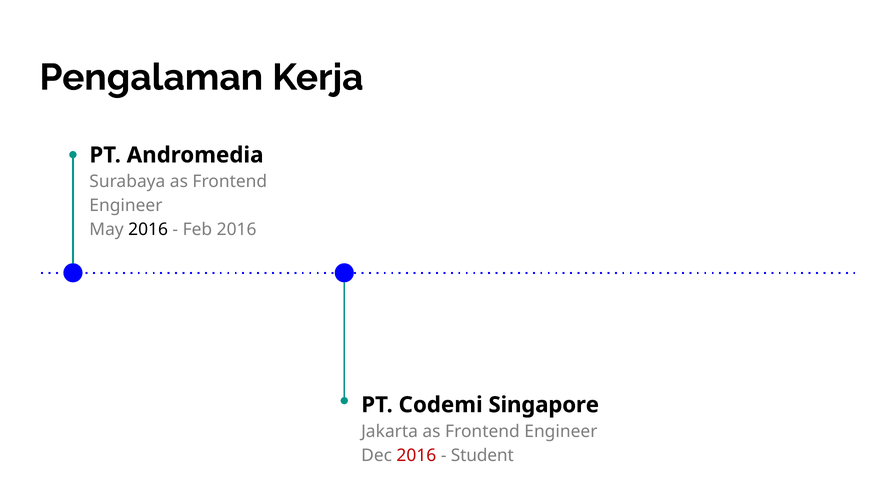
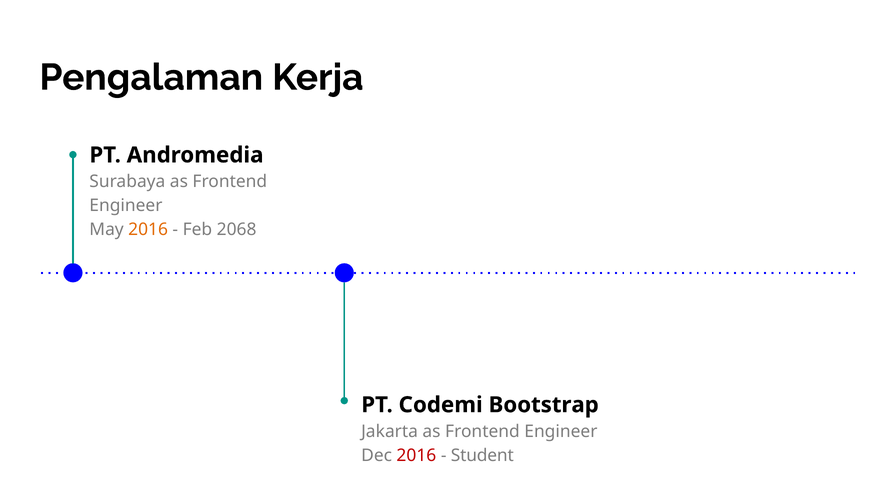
2016 colour: black -> orange (148, 229)
Feb 2016: 2016 -> 2068 (237, 229)
Singapore: Singapore -> Bootstrap (544, 404)
